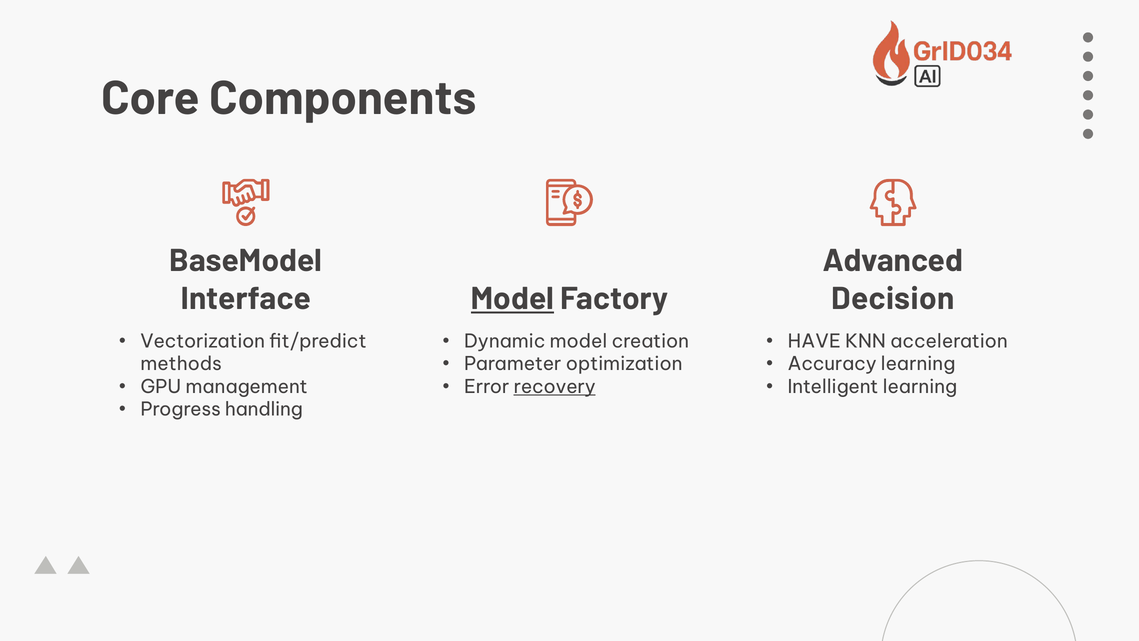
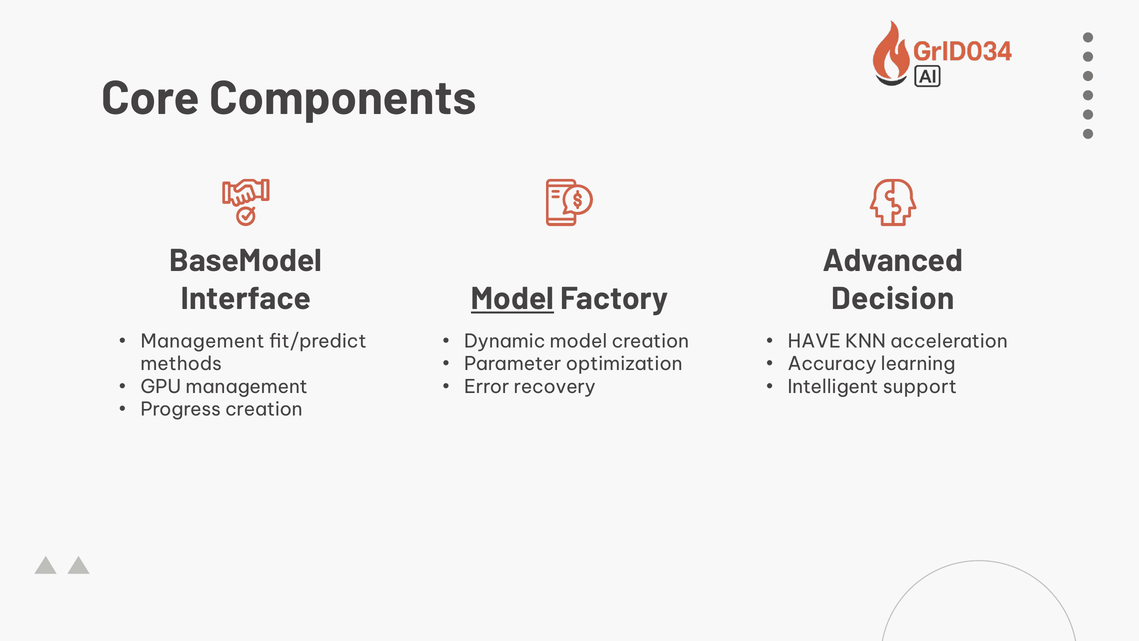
Vectorization: Vectorization -> Management (203, 341)
recovery underline: present -> none (555, 387)
Intelligent learning: learning -> support (920, 387)
Progress handling: handling -> creation (264, 410)
